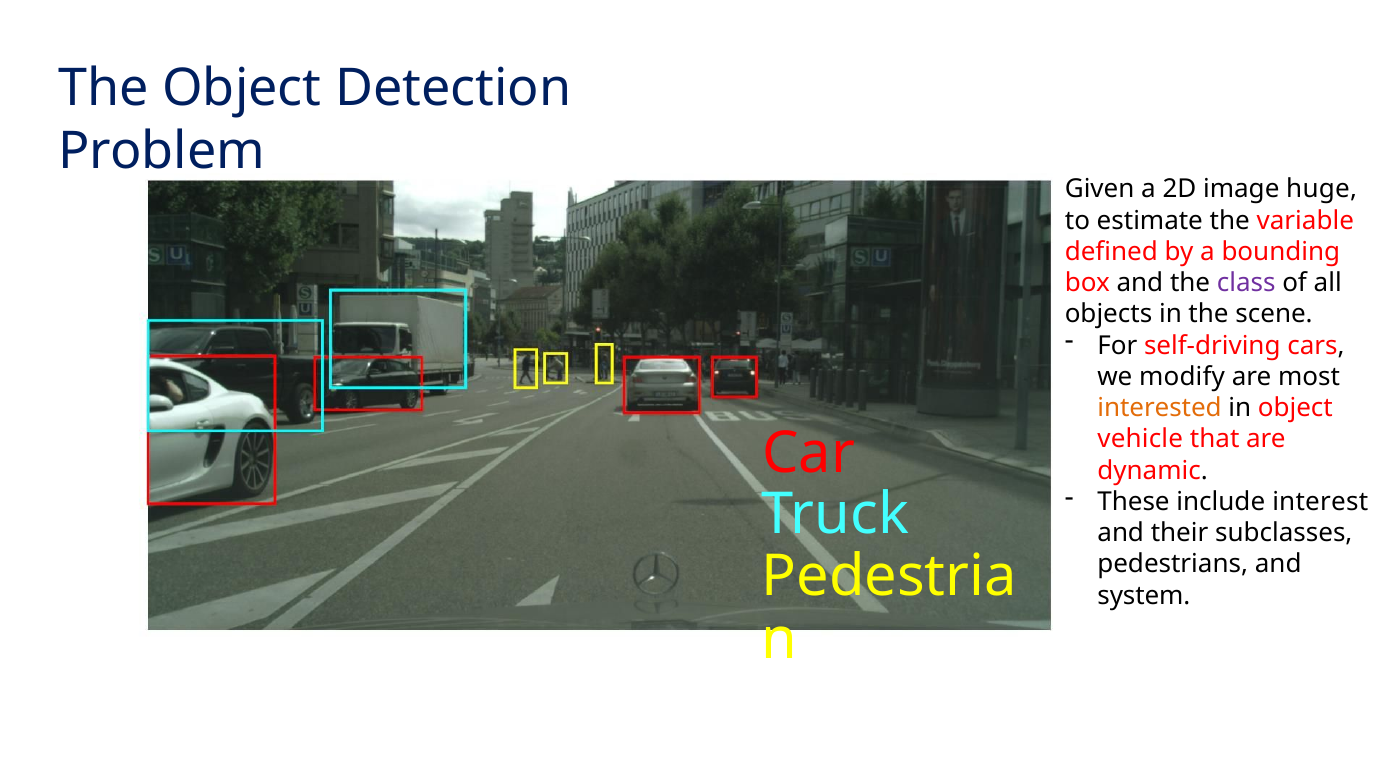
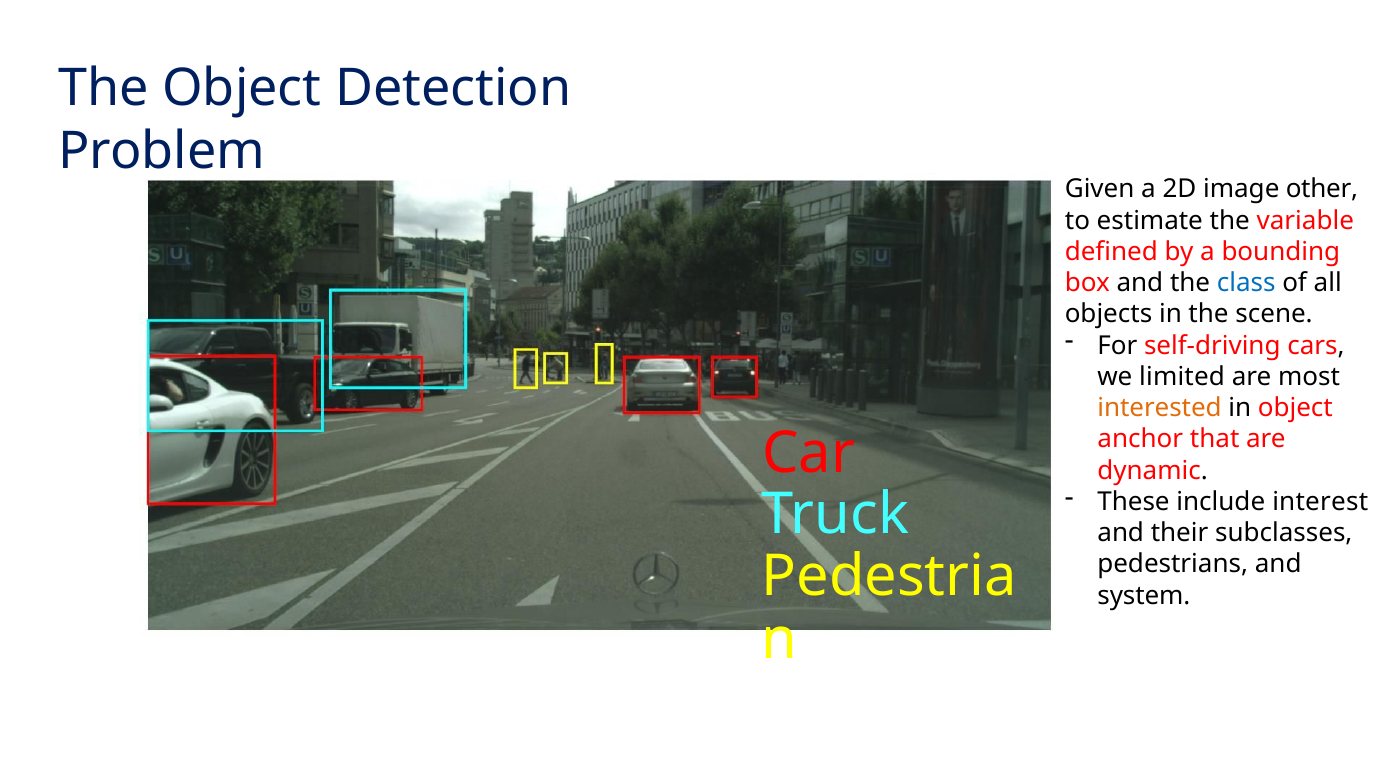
huge: huge -> other (1322, 189)
class colour: purple -> blue (1246, 283)
modify: modify -> limited (1182, 377)
vehicle: vehicle -> anchor (1140, 439)
